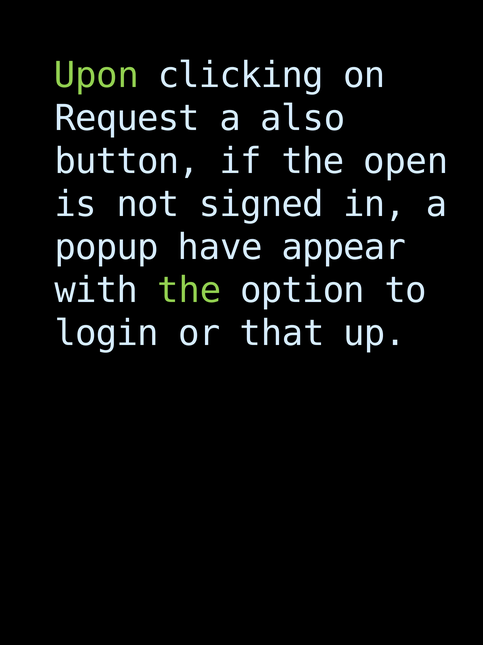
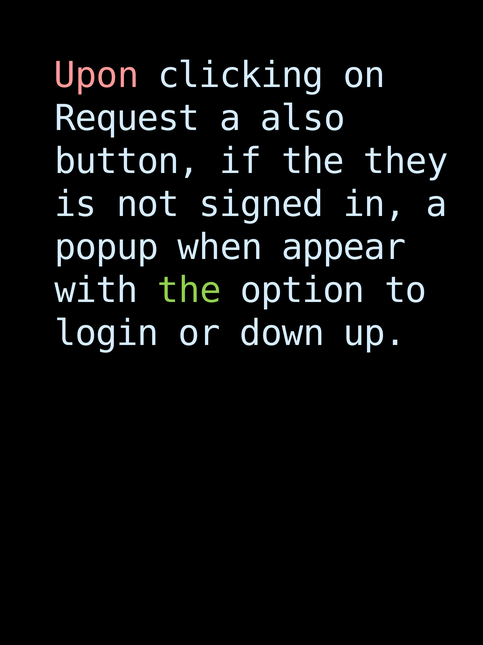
Upon colour: light green -> pink (96, 75)
open: open -> they (406, 161)
have: have -> when (220, 247)
that: that -> down (282, 333)
